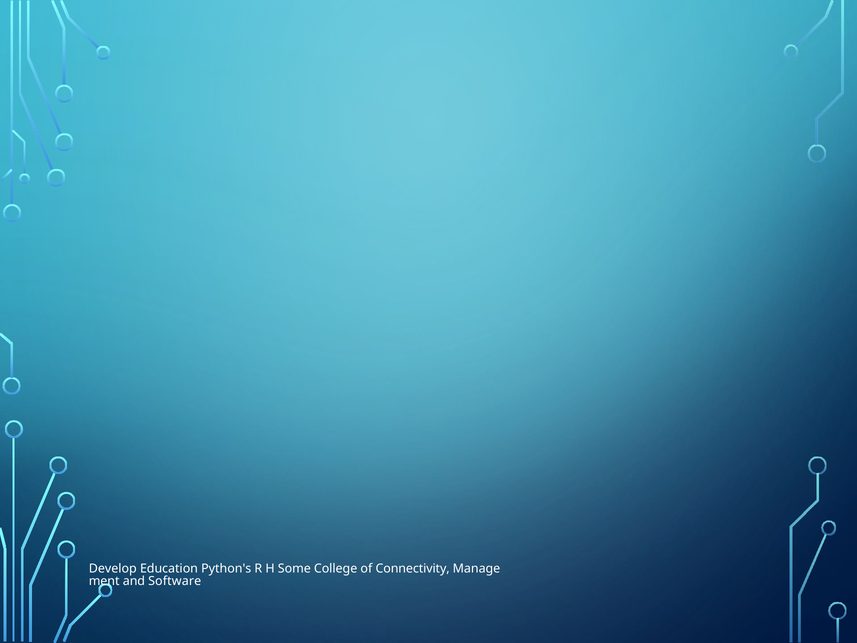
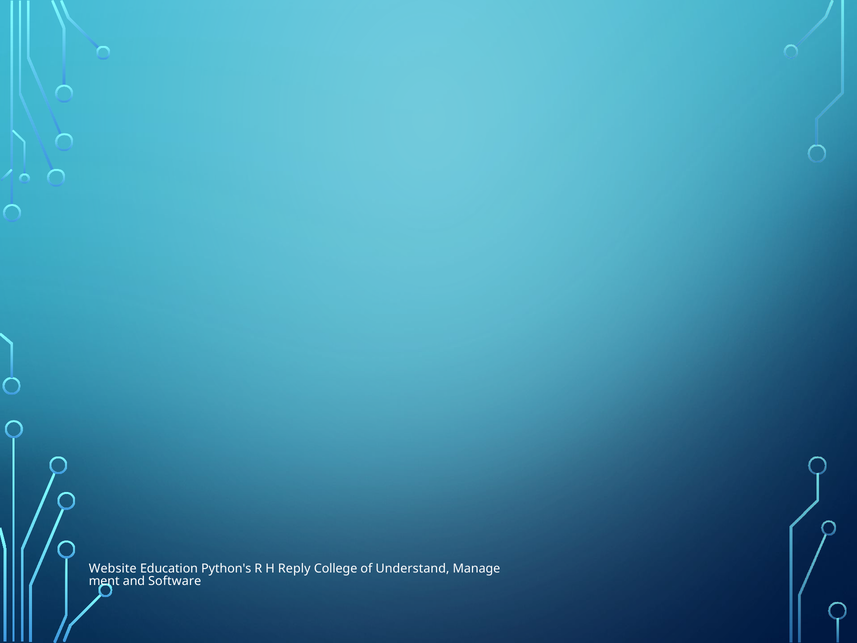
Develop: Develop -> Website (113, 568)
Some: Some -> Reply (294, 568)
Connectivity: Connectivity -> Understand (412, 568)
